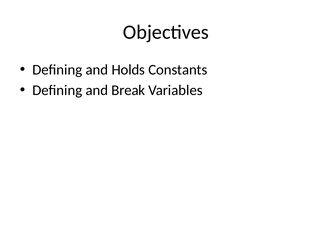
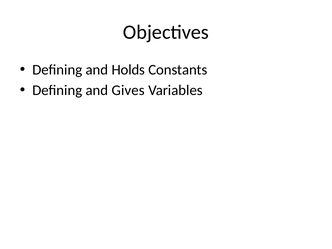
Break: Break -> Gives (128, 90)
